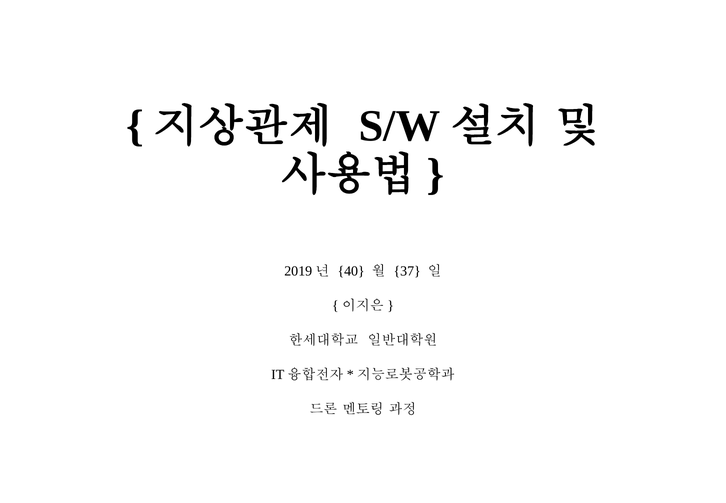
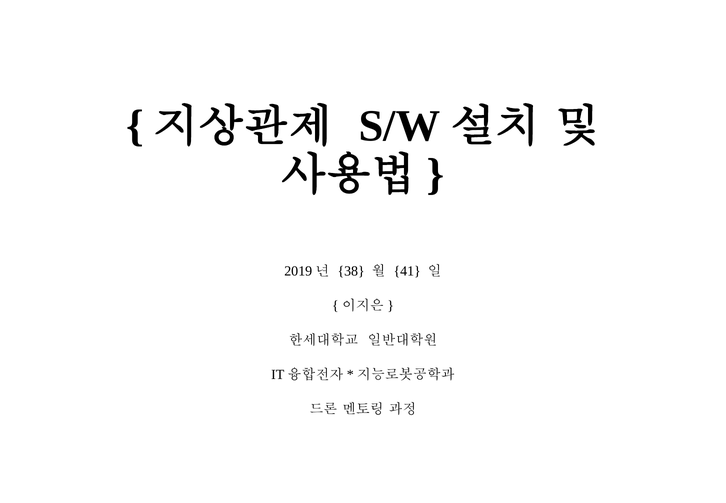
40: 40 -> 38 (351, 271)
37: 37 -> 41 (407, 271)
